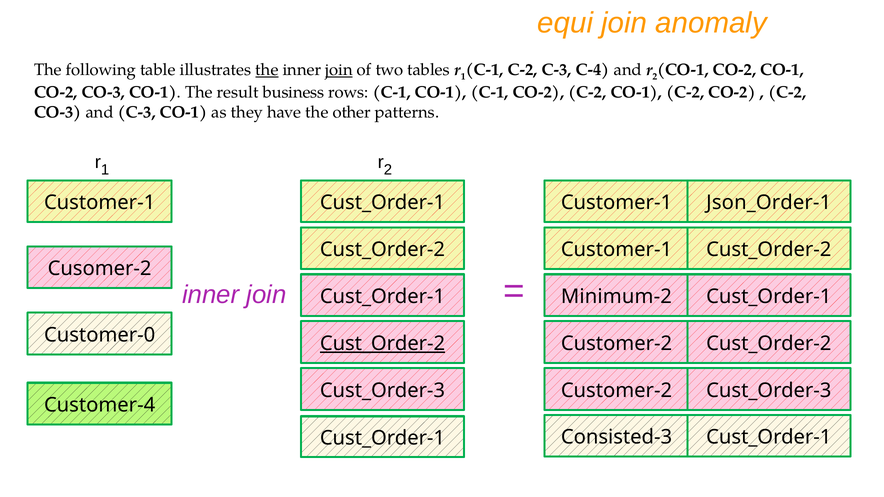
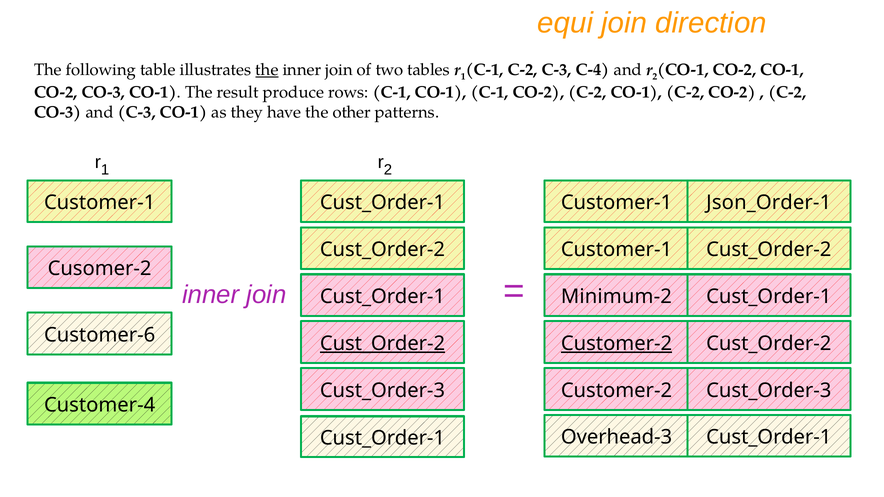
anomaly: anomaly -> direction (711, 23)
join underline: present -> none (339, 70)
business: business -> produce (293, 93)
Customer-0: Customer-0 -> Customer-6 (100, 335)
Customer-2 underline: none -> present (617, 344)
Consisted-3: Consisted-3 -> Overhead-3 (617, 437)
